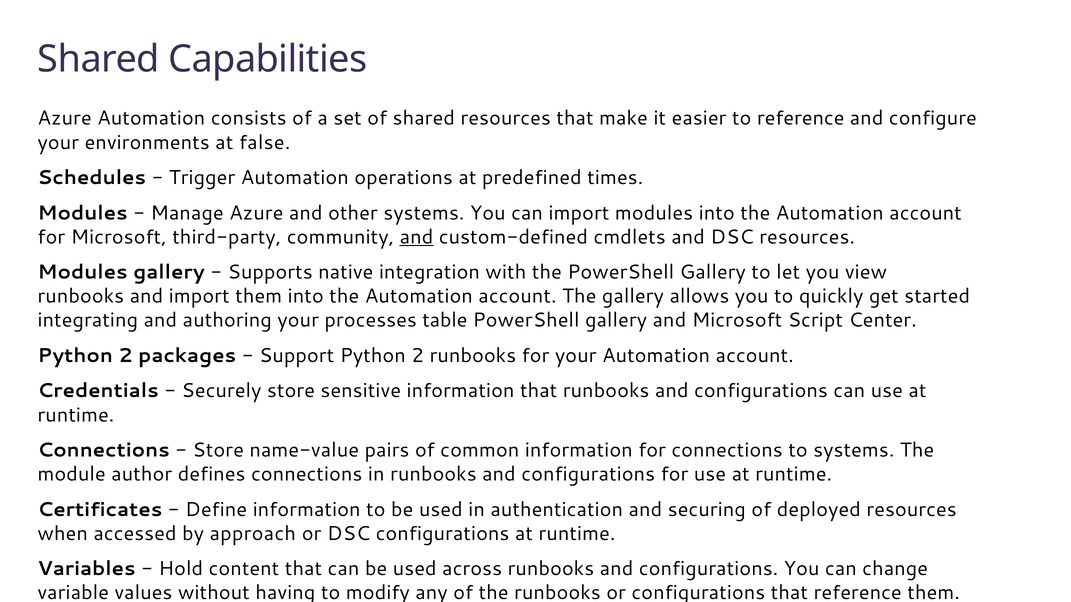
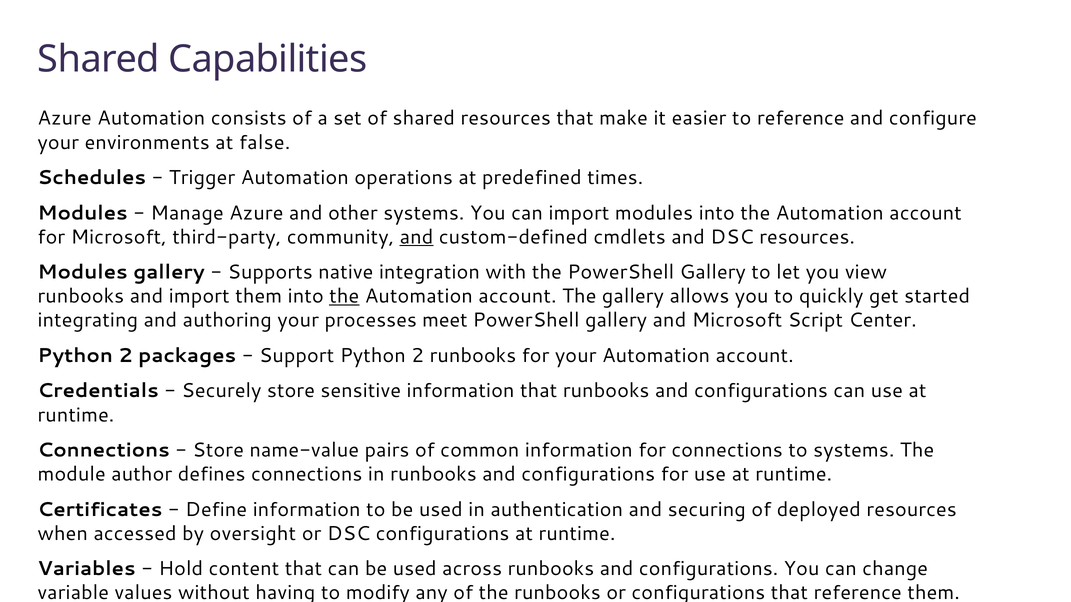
the underline: none -> present (344, 296)
table: table -> meet (445, 321)
approach: approach -> oversight (253, 534)
